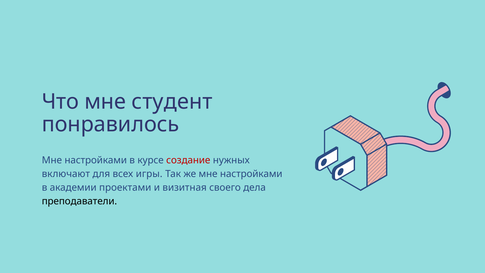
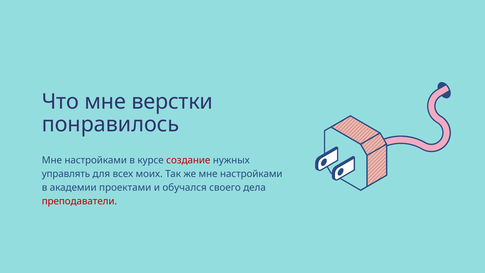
студент: студент -> верстки (172, 102)
включают: включают -> управлять (66, 174)
игры: игры -> моих (149, 174)
визитная: визитная -> обучался (185, 187)
преподаватели colour: black -> red (79, 201)
